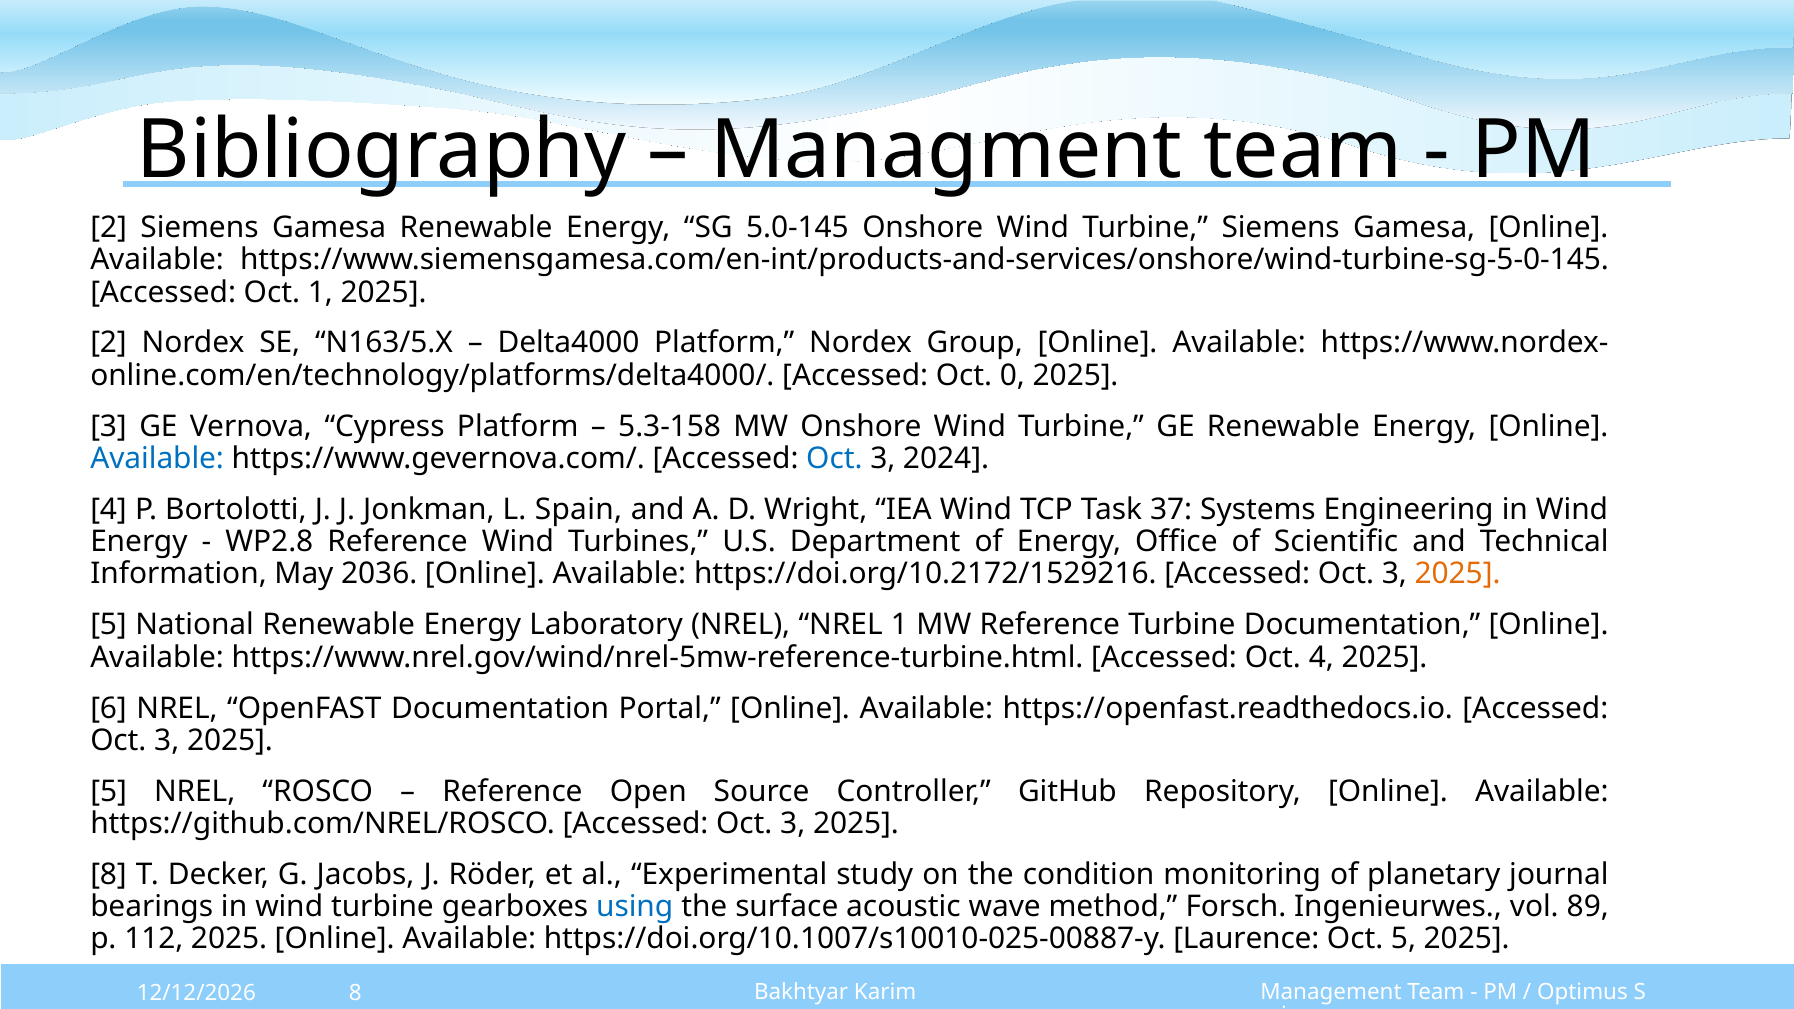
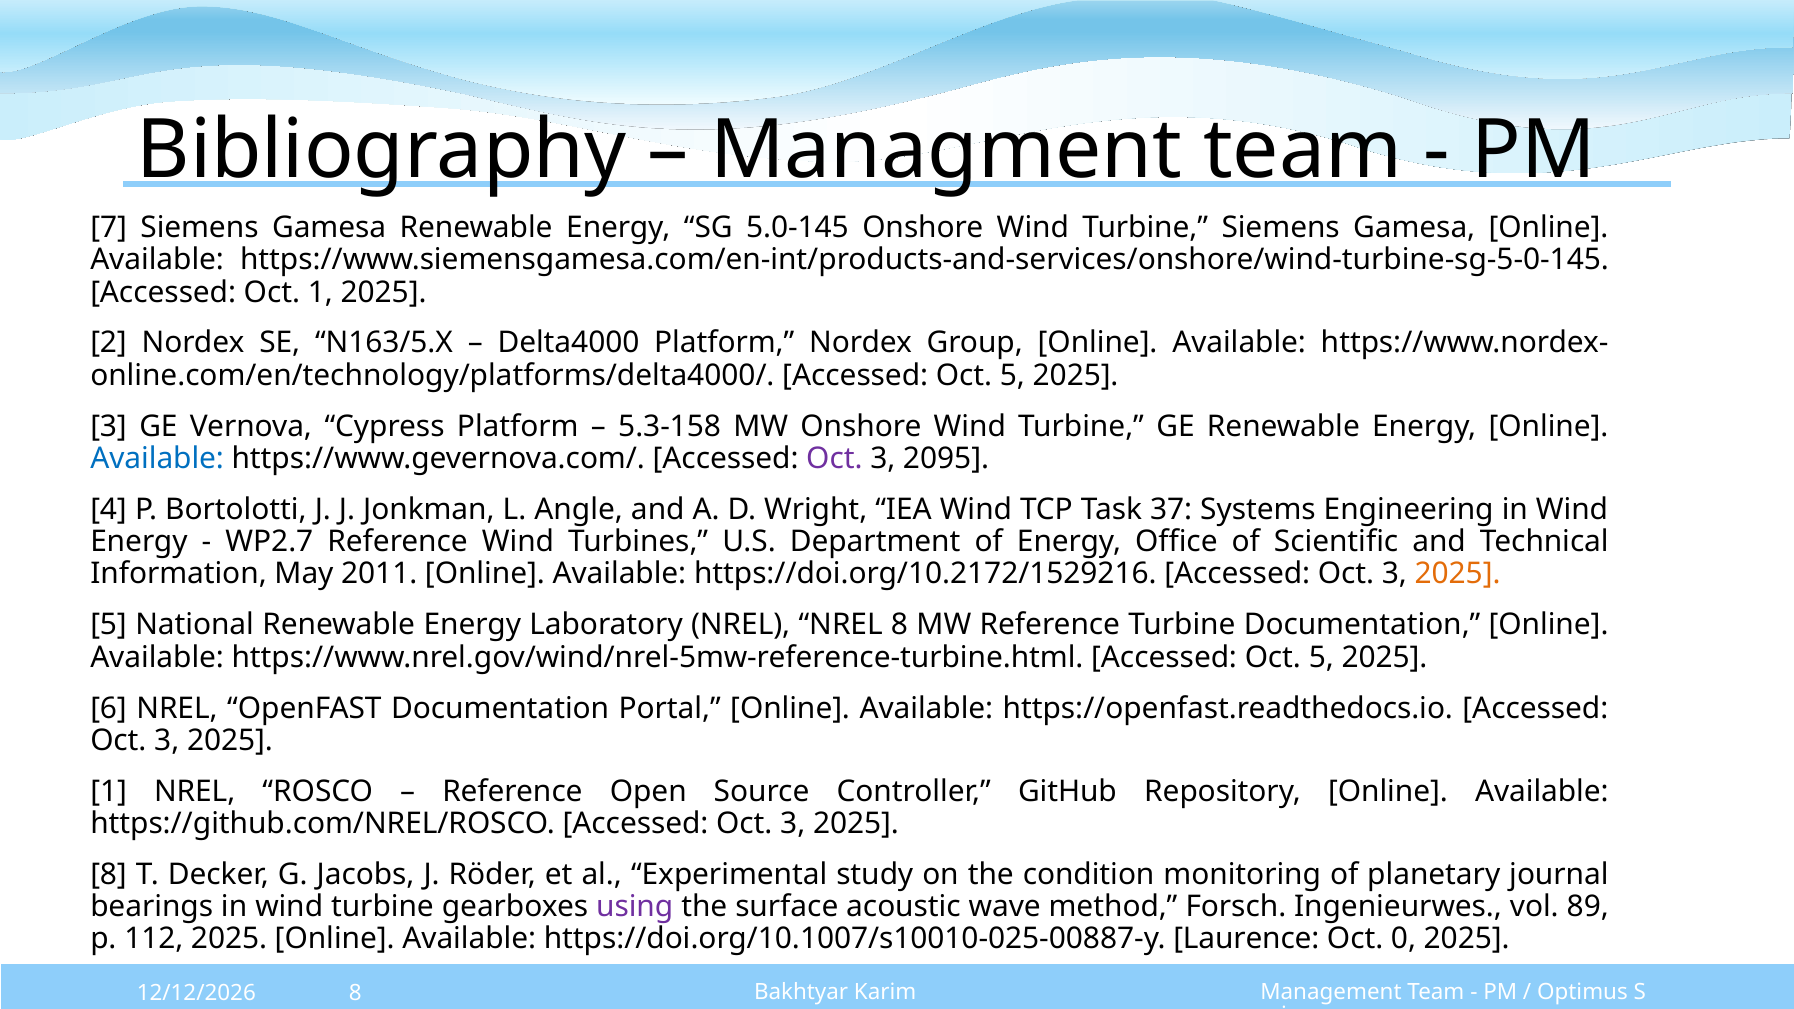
2: 2 -> 7 (109, 228)
0: 0 -> 5 (1012, 375)
Oct colour: blue -> purple (834, 459)
2024: 2024 -> 2095 (946, 459)
Spain: Spain -> Angle (579, 510)
WP2.8: WP2.8 -> WP2.7 (269, 542)
2036: 2036 -> 2011 (379, 574)
NREL 1: 1 -> 8 (899, 625)
https://www.nrel.gov/wind/nrel-5mw-reference-turbine.html Accessed Oct 4: 4 -> 5 (1321, 657)
5: 5 -> 1 (109, 791)
using colour: blue -> purple (635, 907)
Oct 5: 5 -> 0 (1404, 939)
